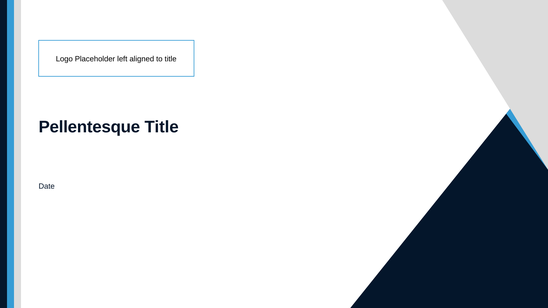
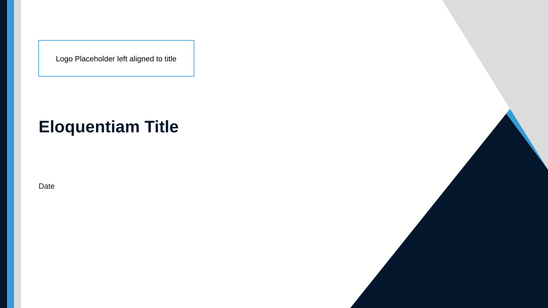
Pellentesque: Pellentesque -> Eloquentiam (89, 127)
